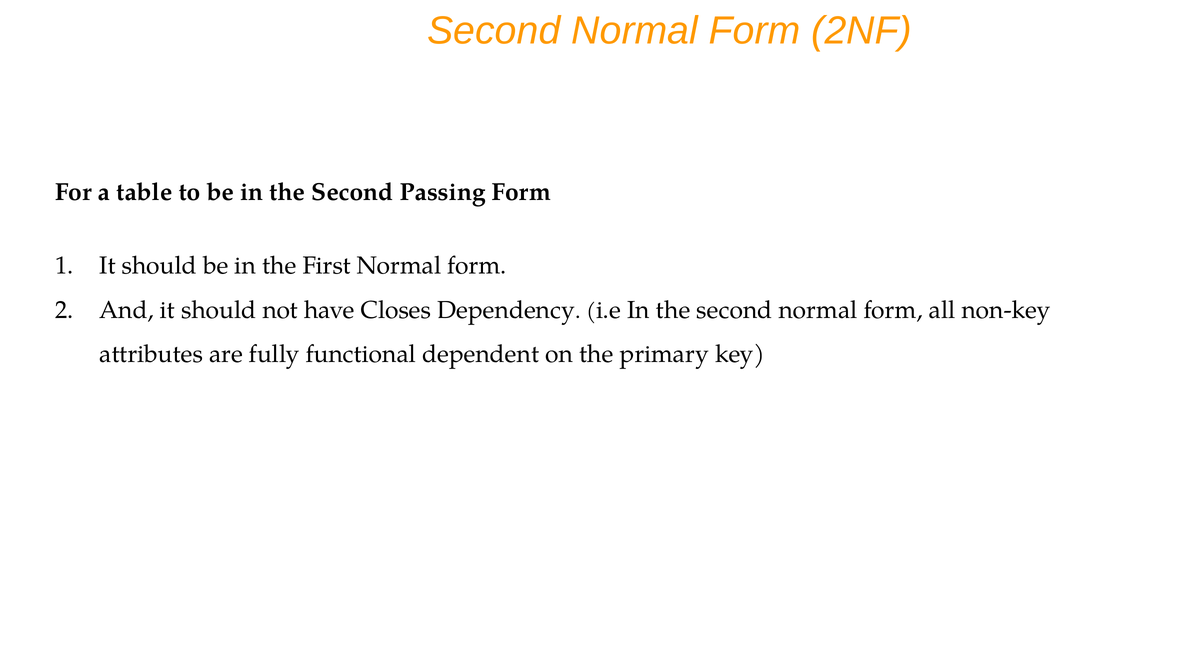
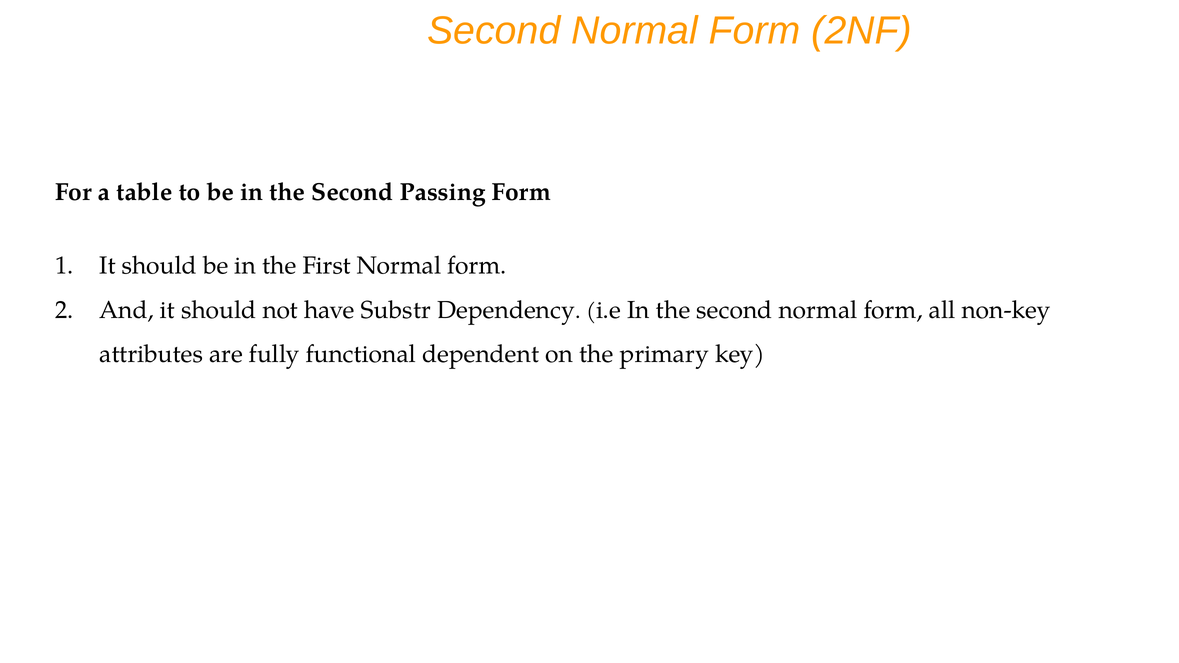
Closes: Closes -> Substr (396, 310)
